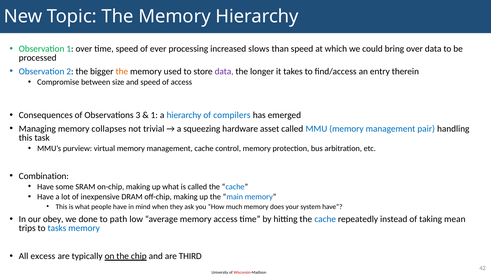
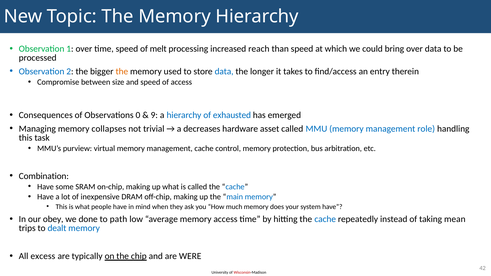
ever: ever -> melt (158, 49)
slows: slows -> reach (259, 49)
data colour: purple -> blue (224, 71)
3: 3 -> 0 (138, 115)
1: 1 -> 9 (154, 115)
compilers: compilers -> exhausted (232, 115)
squeezing: squeezing -> decreases (202, 129)
pair: pair -> role (426, 129)
tasks: tasks -> dealt (57, 228)
THIRD: THIRD -> WERE (190, 256)
